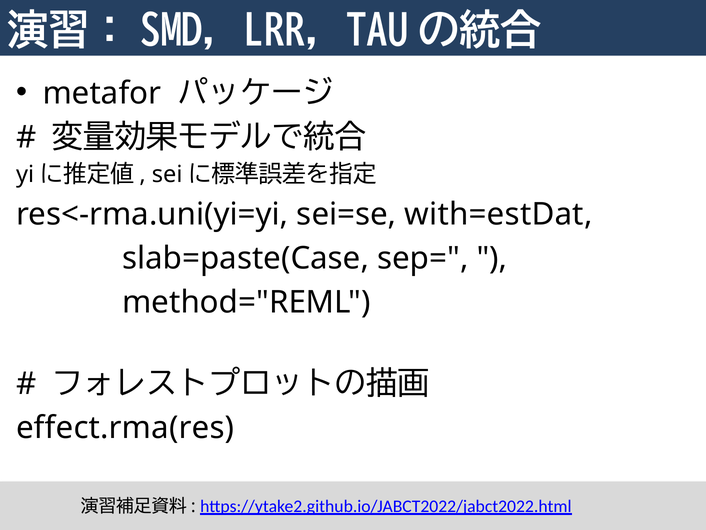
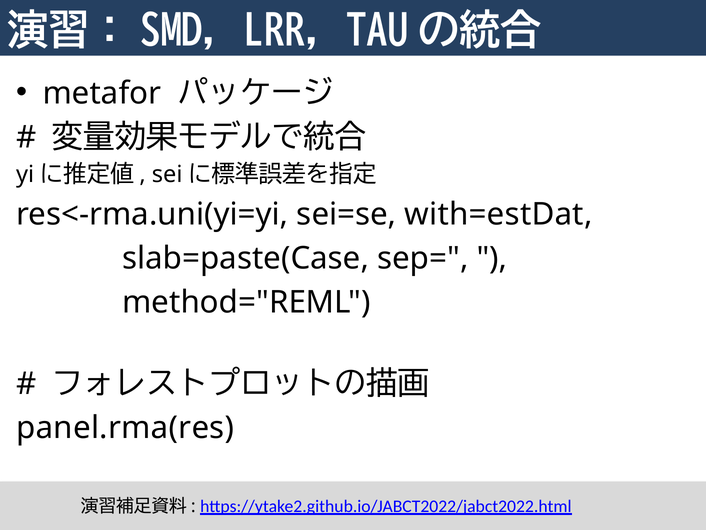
effect.rma(res: effect.rma(res -> panel.rma(res (125, 427)
